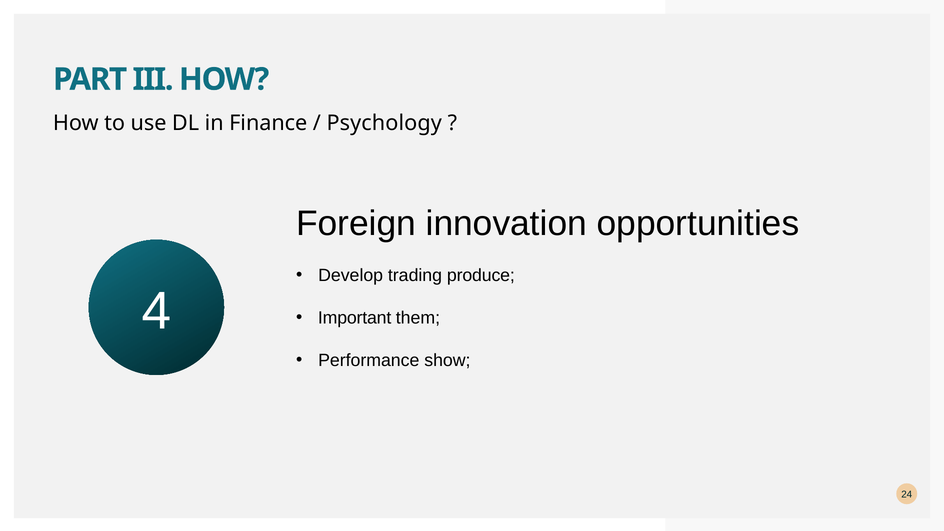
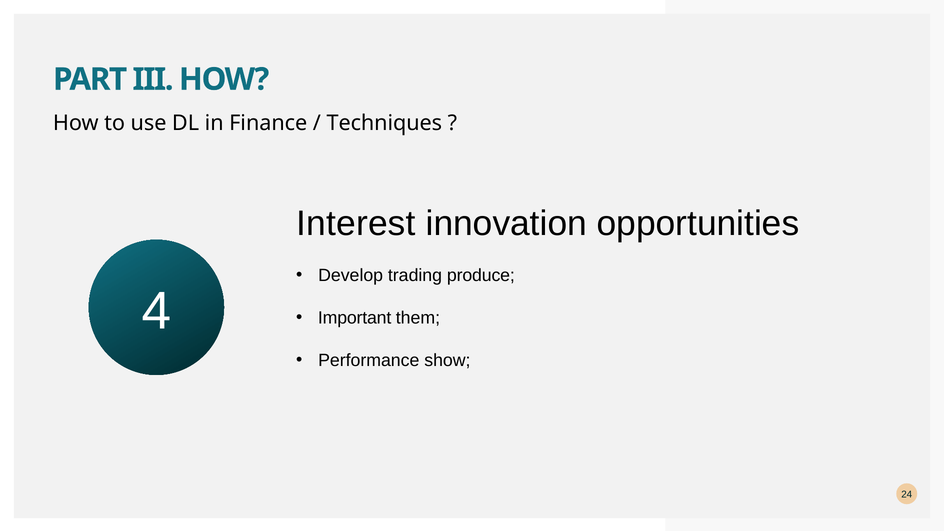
Psychology: Psychology -> Techniques (384, 123)
Foreign: Foreign -> Interest (356, 223)
